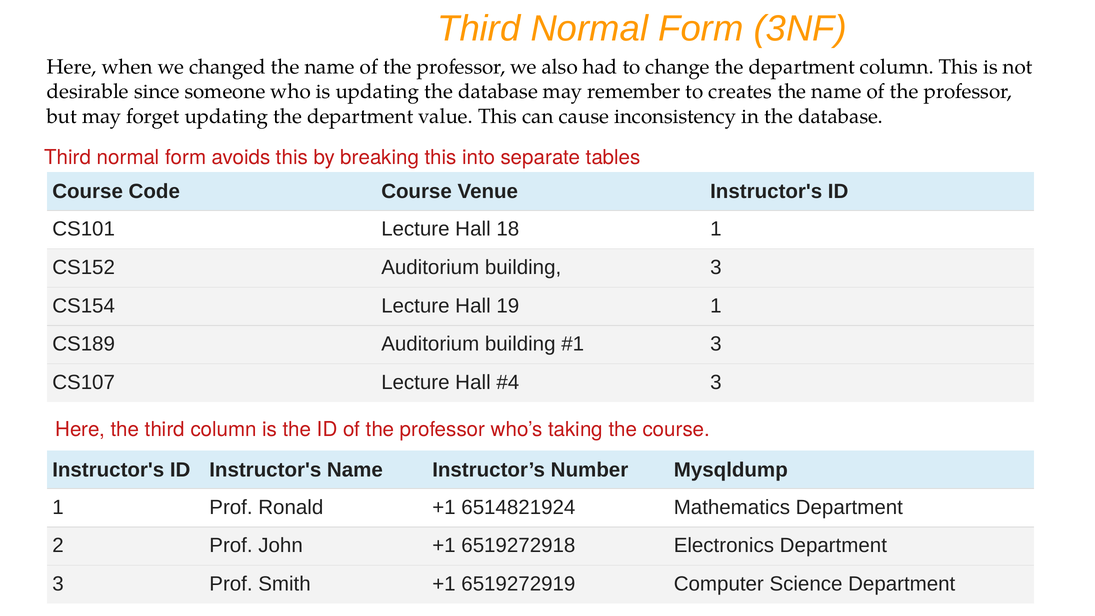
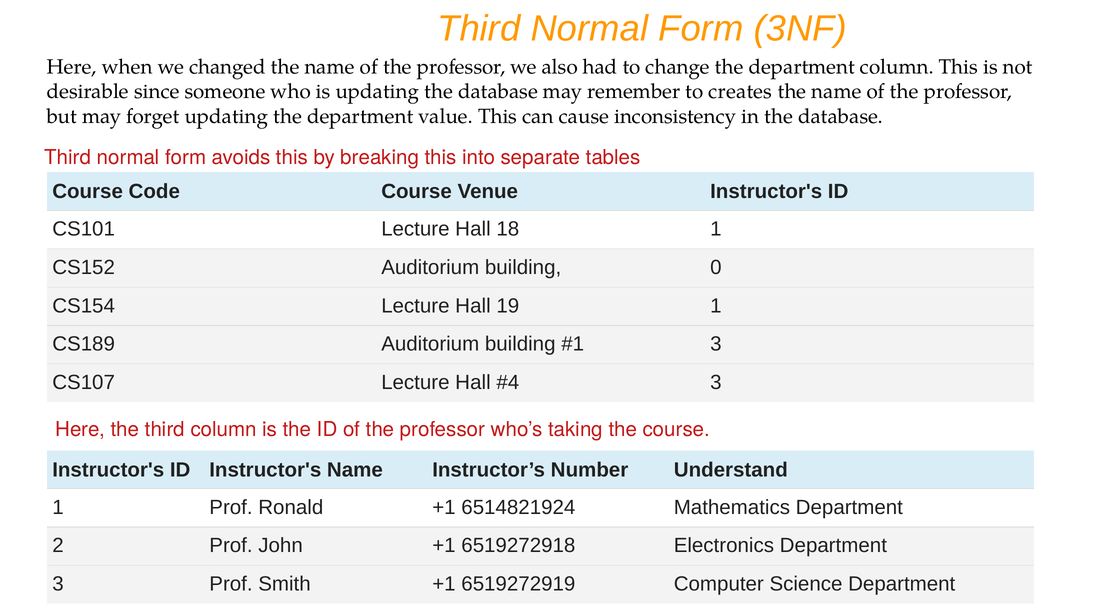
building 3: 3 -> 0 (716, 267)
Mysqldump: Mysqldump -> Understand (731, 470)
